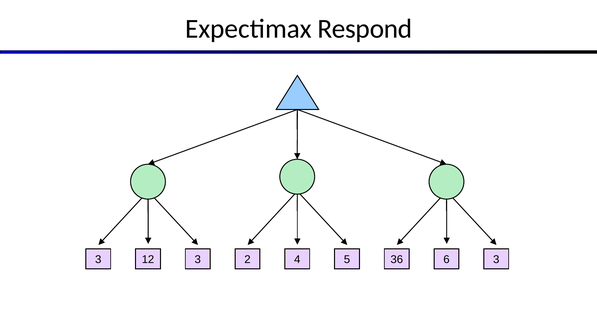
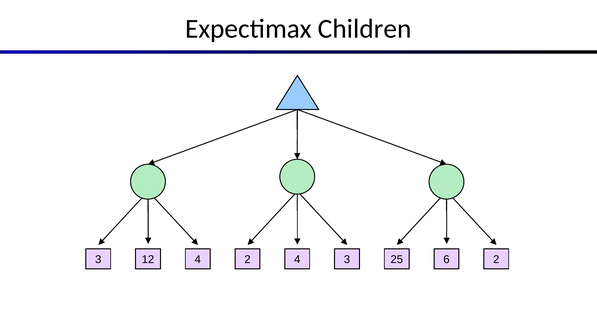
Respond: Respond -> Children (365, 29)
12 3: 3 -> 4 (198, 259)
4 5: 5 -> 3 (347, 259)
36: 36 -> 25 (397, 259)
6 3: 3 -> 2 (496, 259)
